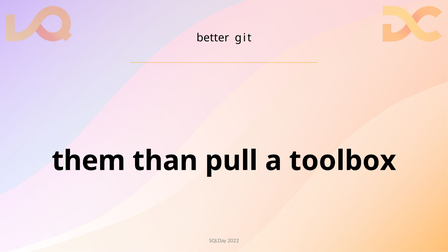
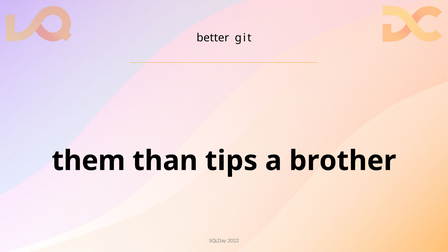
pull: pull -> tips (231, 161)
toolbox: toolbox -> brother (343, 161)
